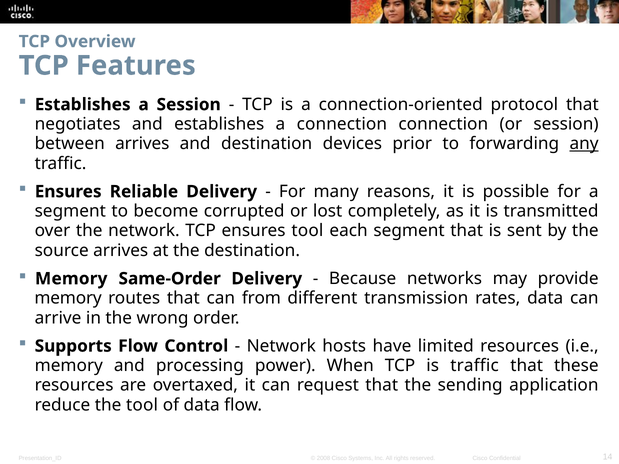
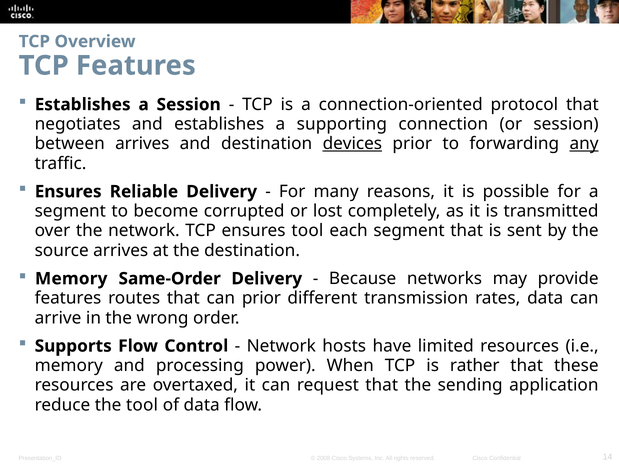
a connection: connection -> supporting (342, 124)
devices underline: none -> present (352, 144)
memory: memory -> features (68, 298)
can from: from -> prior (261, 298)
is traffic: traffic -> rather (475, 366)
